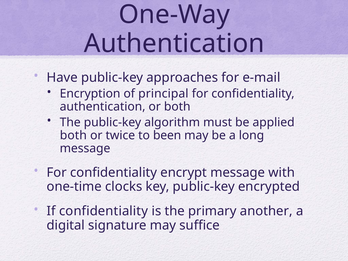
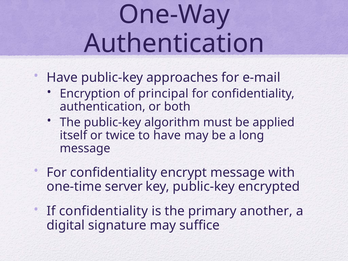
both: both -> itself (73, 135)
to been: been -> have (167, 135)
clocks: clocks -> server (124, 187)
